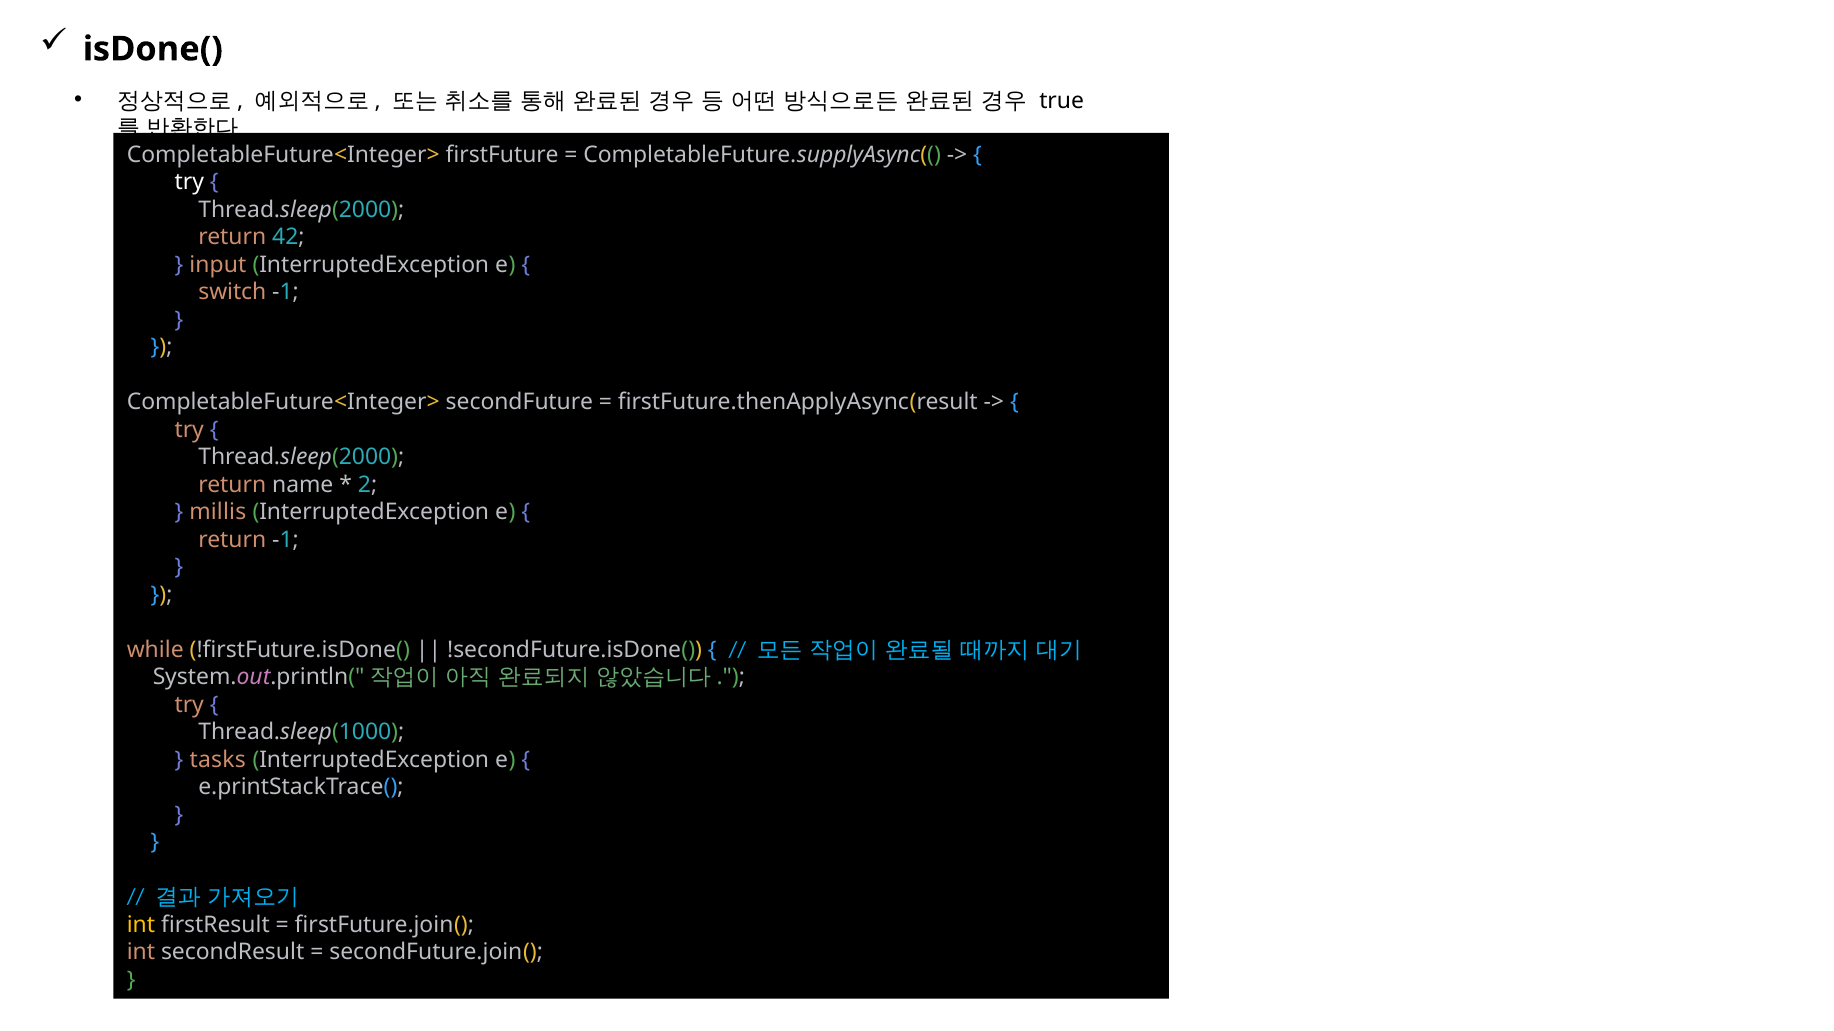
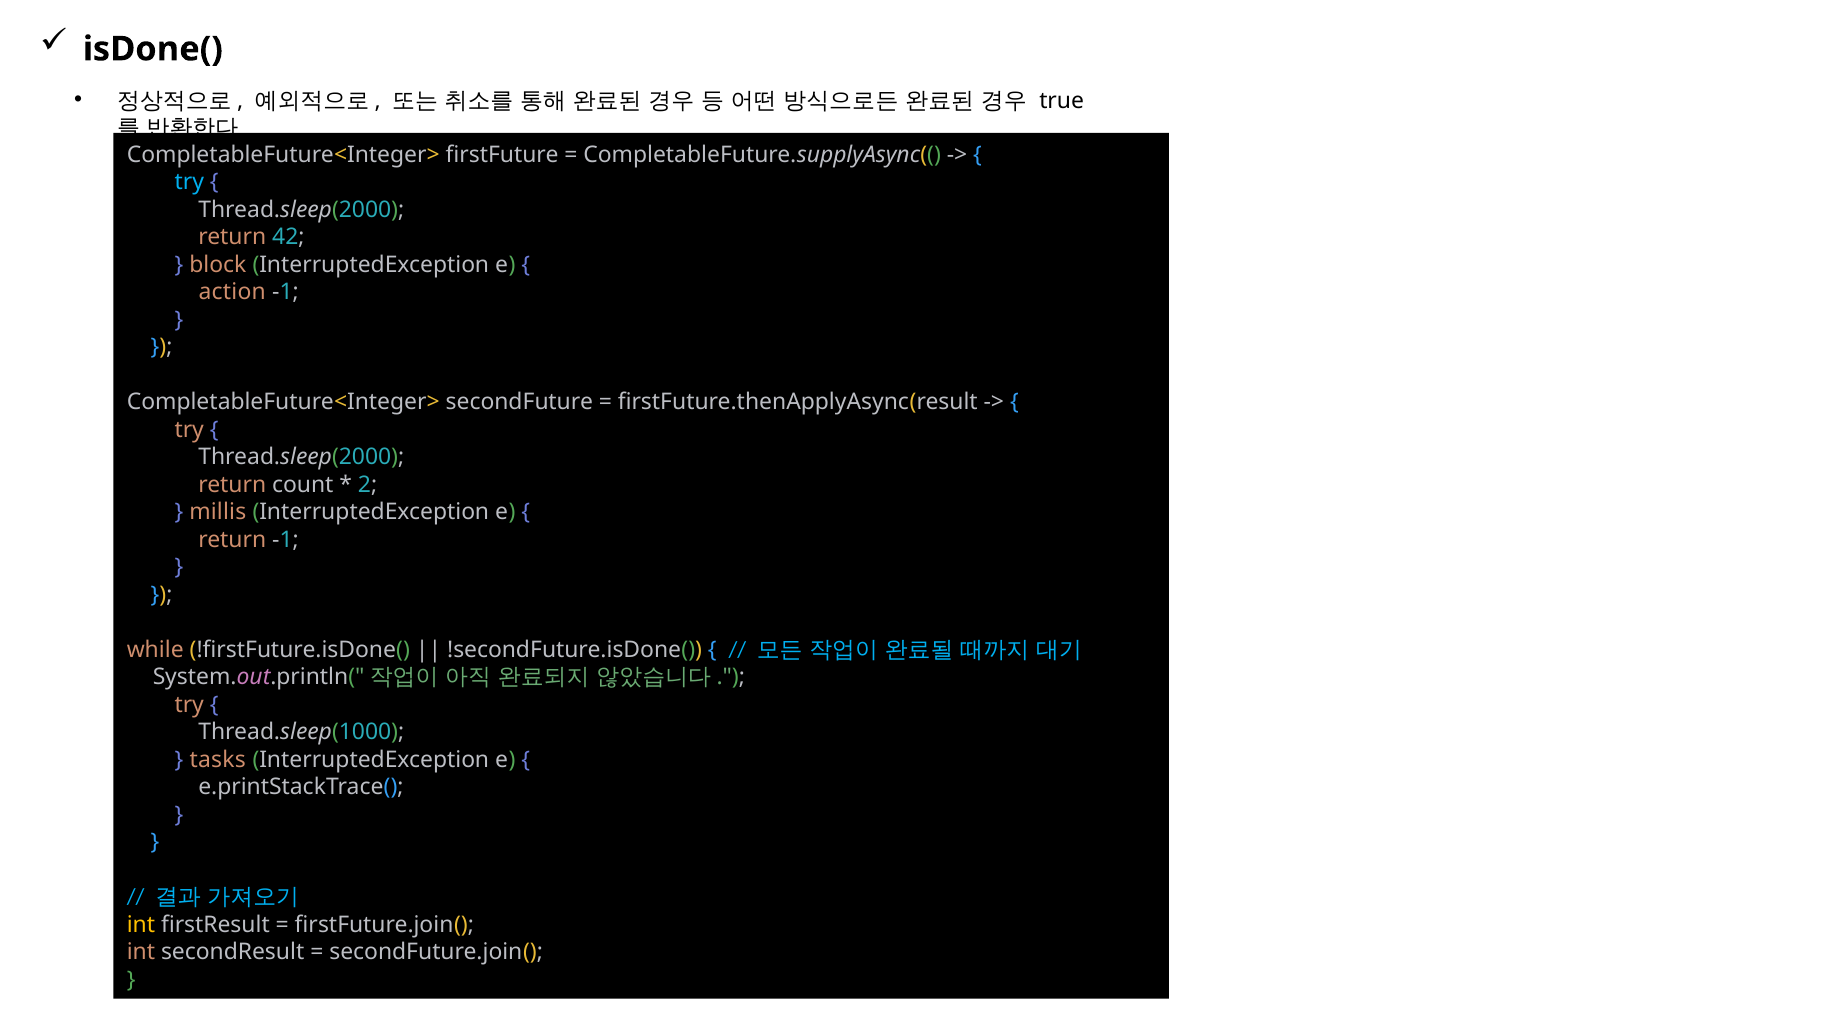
try colour: white -> light blue (189, 182)
input: input -> block (218, 265)
switch: switch -> action (232, 293)
name: name -> count (303, 485)
